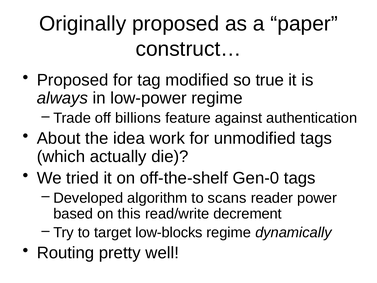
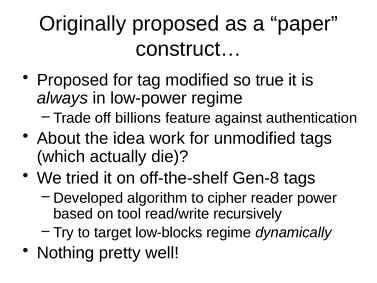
Gen-0: Gen-0 -> Gen-8 (256, 178)
scans: scans -> cipher (227, 198)
this: this -> tool (129, 214)
decrement: decrement -> recursively (248, 214)
Routing: Routing -> Nothing (65, 253)
